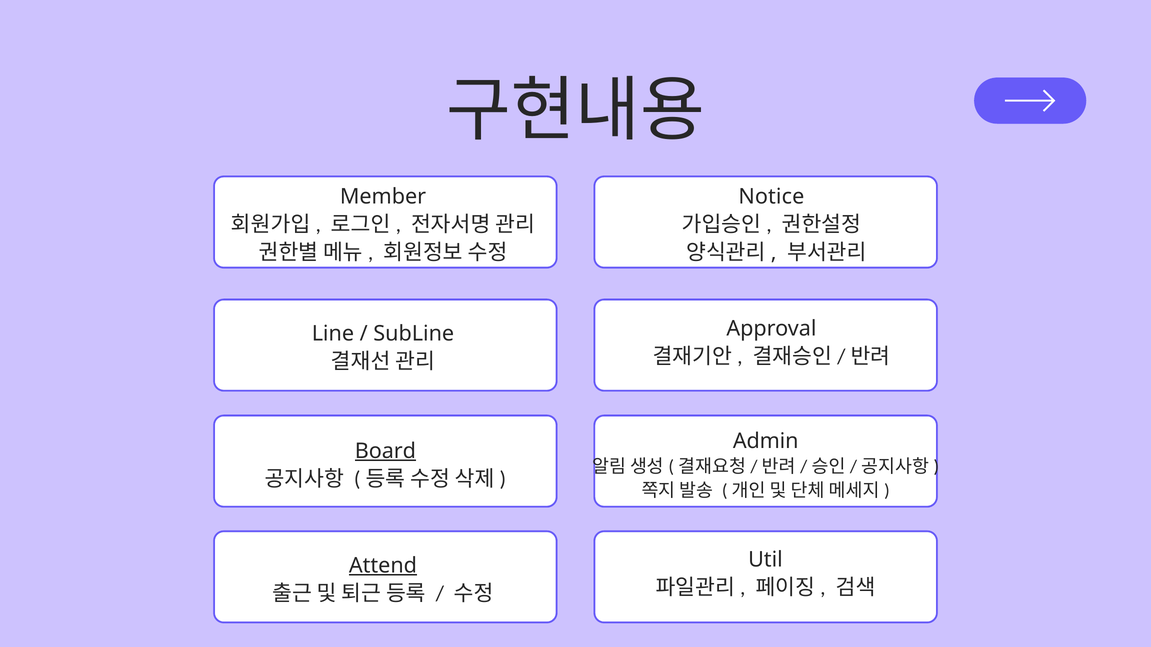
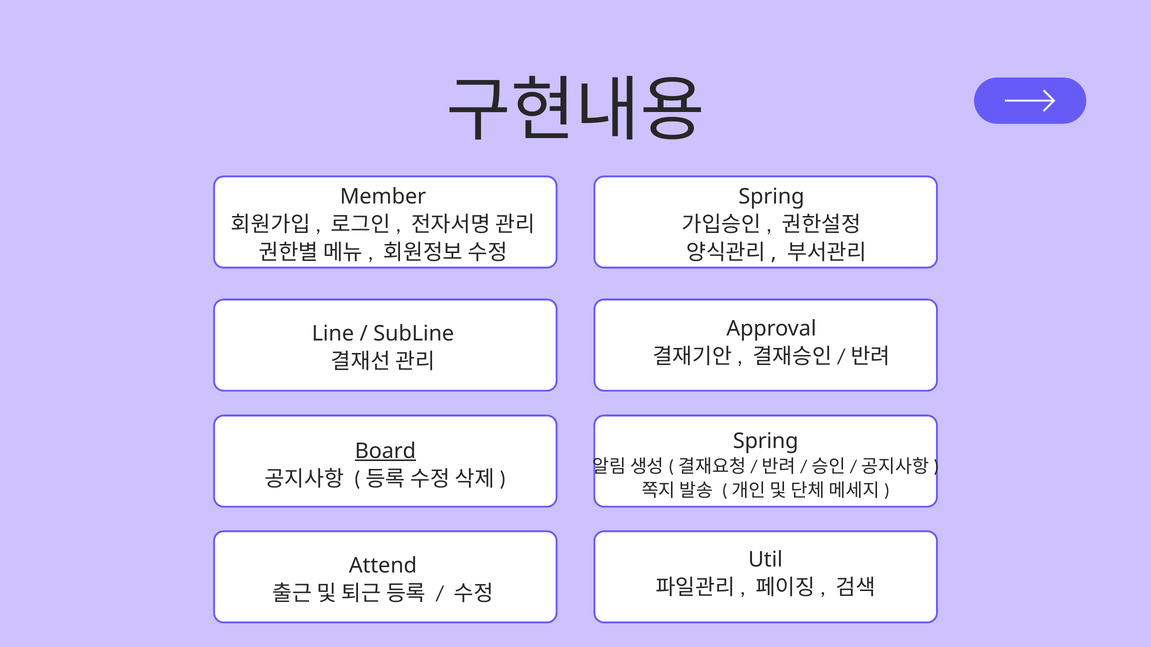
Notice: Notice -> Spring (771, 197)
Admin: Admin -> Spring (766, 441)
Attend underline: present -> none (383, 566)
